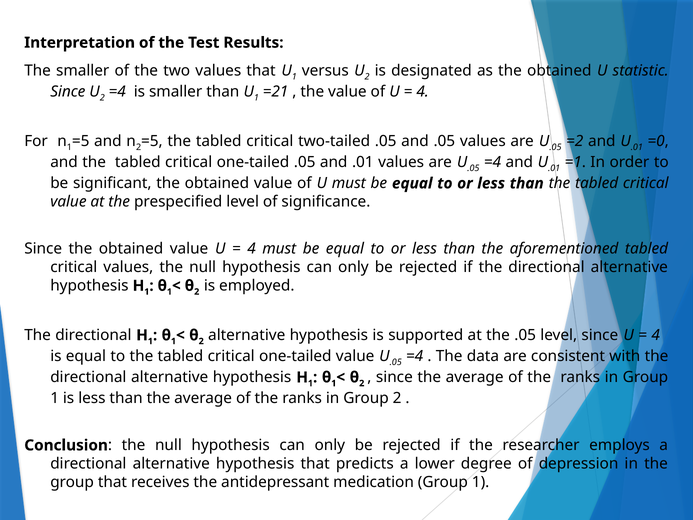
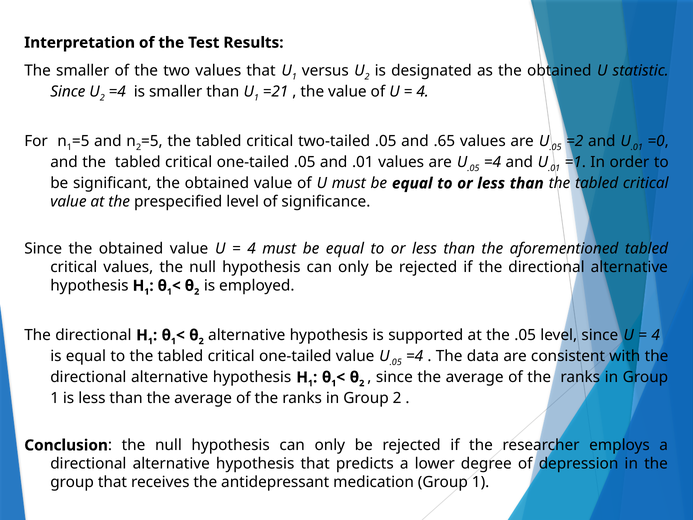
and .05: .05 -> .65 (444, 141)
